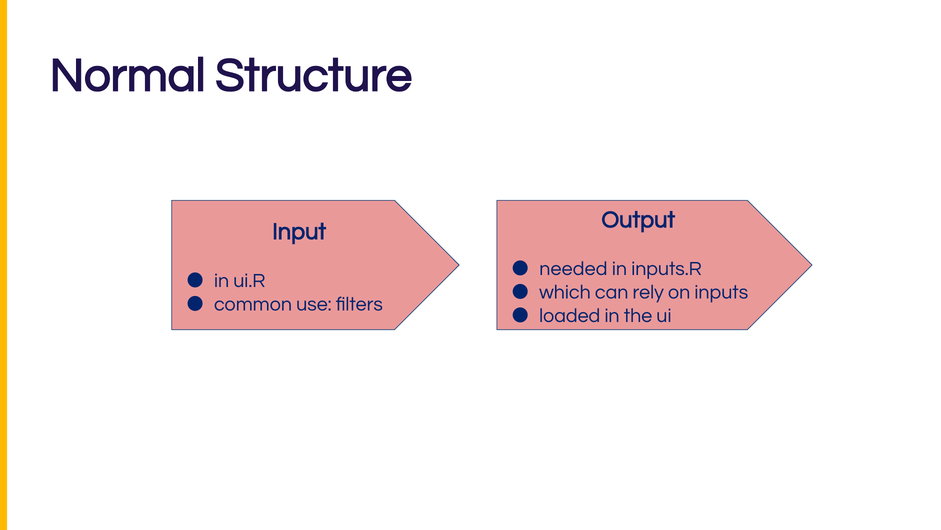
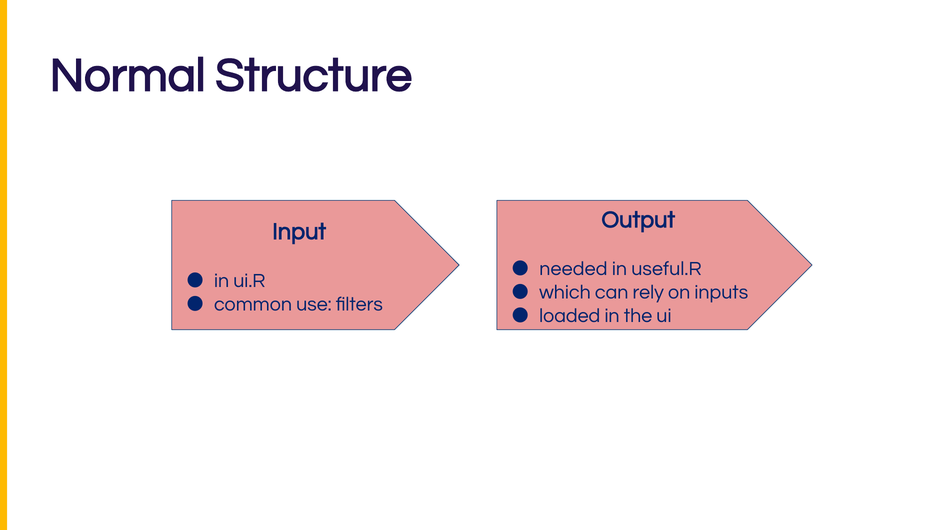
inputs.R: inputs.R -> useful.R (666, 268)
